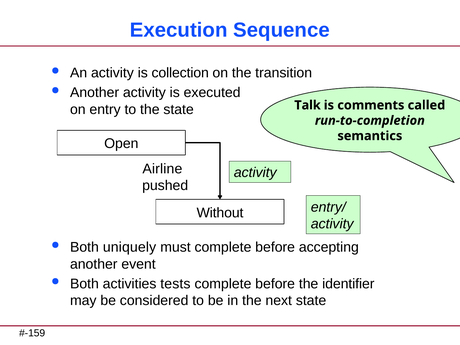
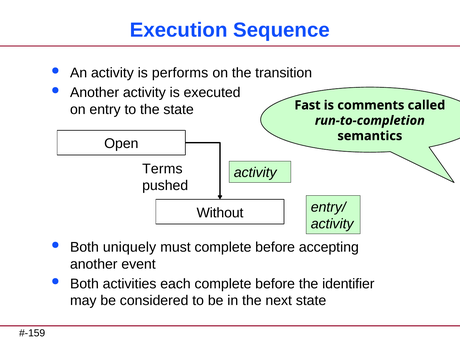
collection: collection -> performs (180, 73)
Talk: Talk -> Fast (308, 105)
Airline: Airline -> Terms (162, 169)
tests: tests -> each (175, 284)
